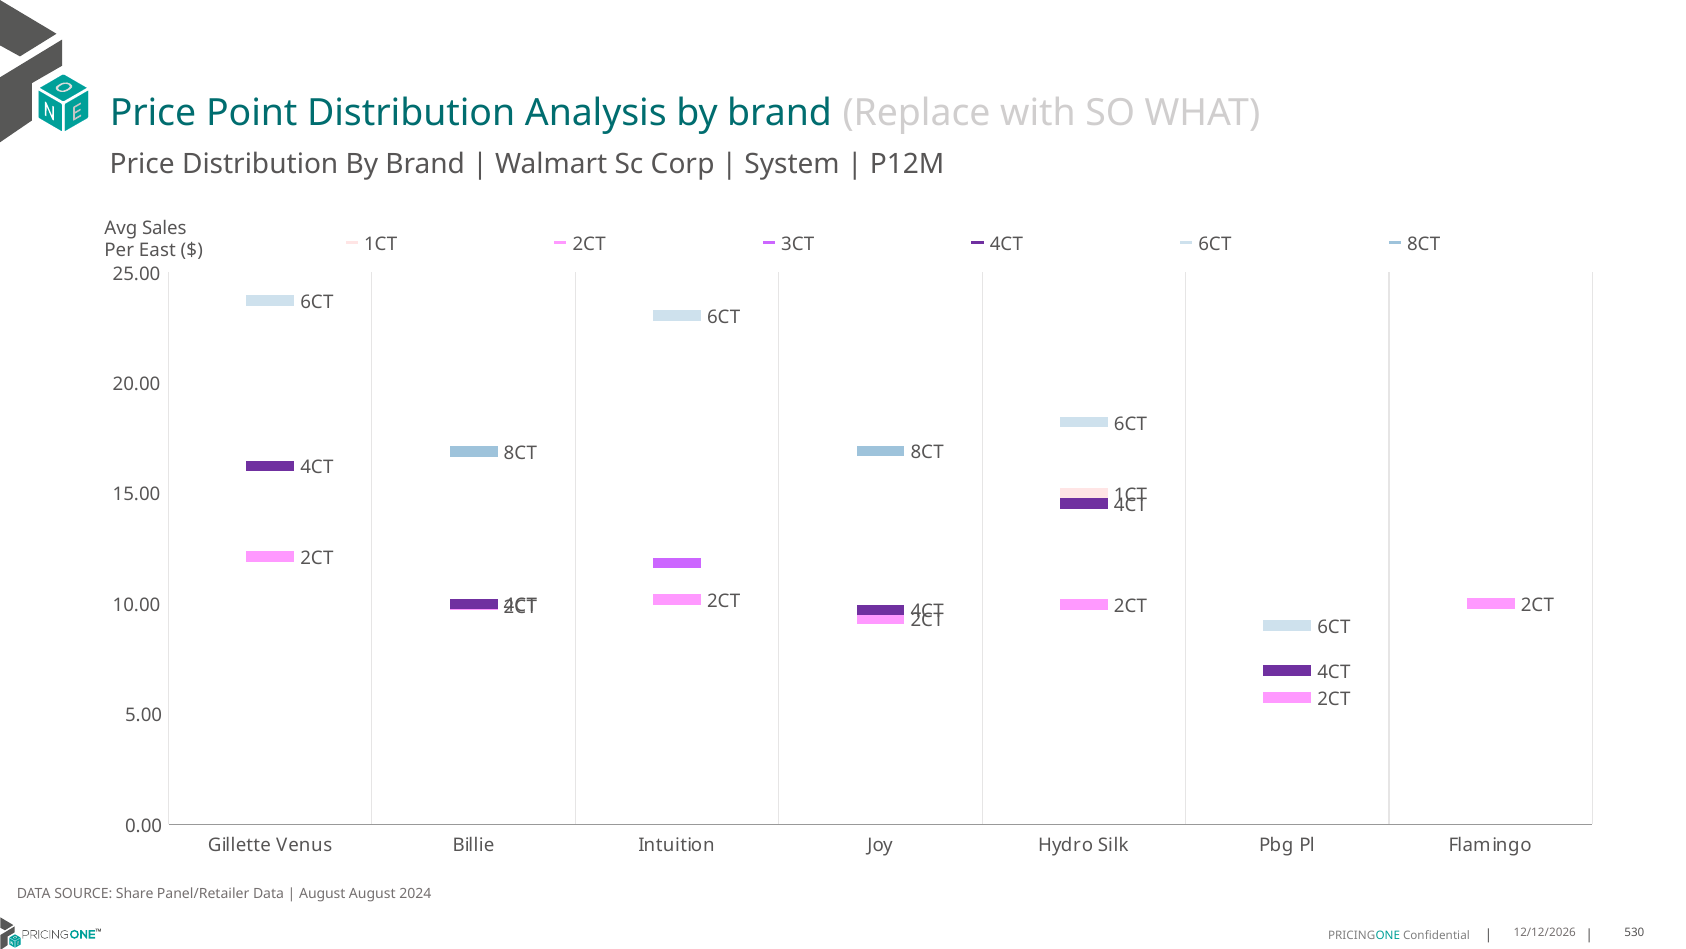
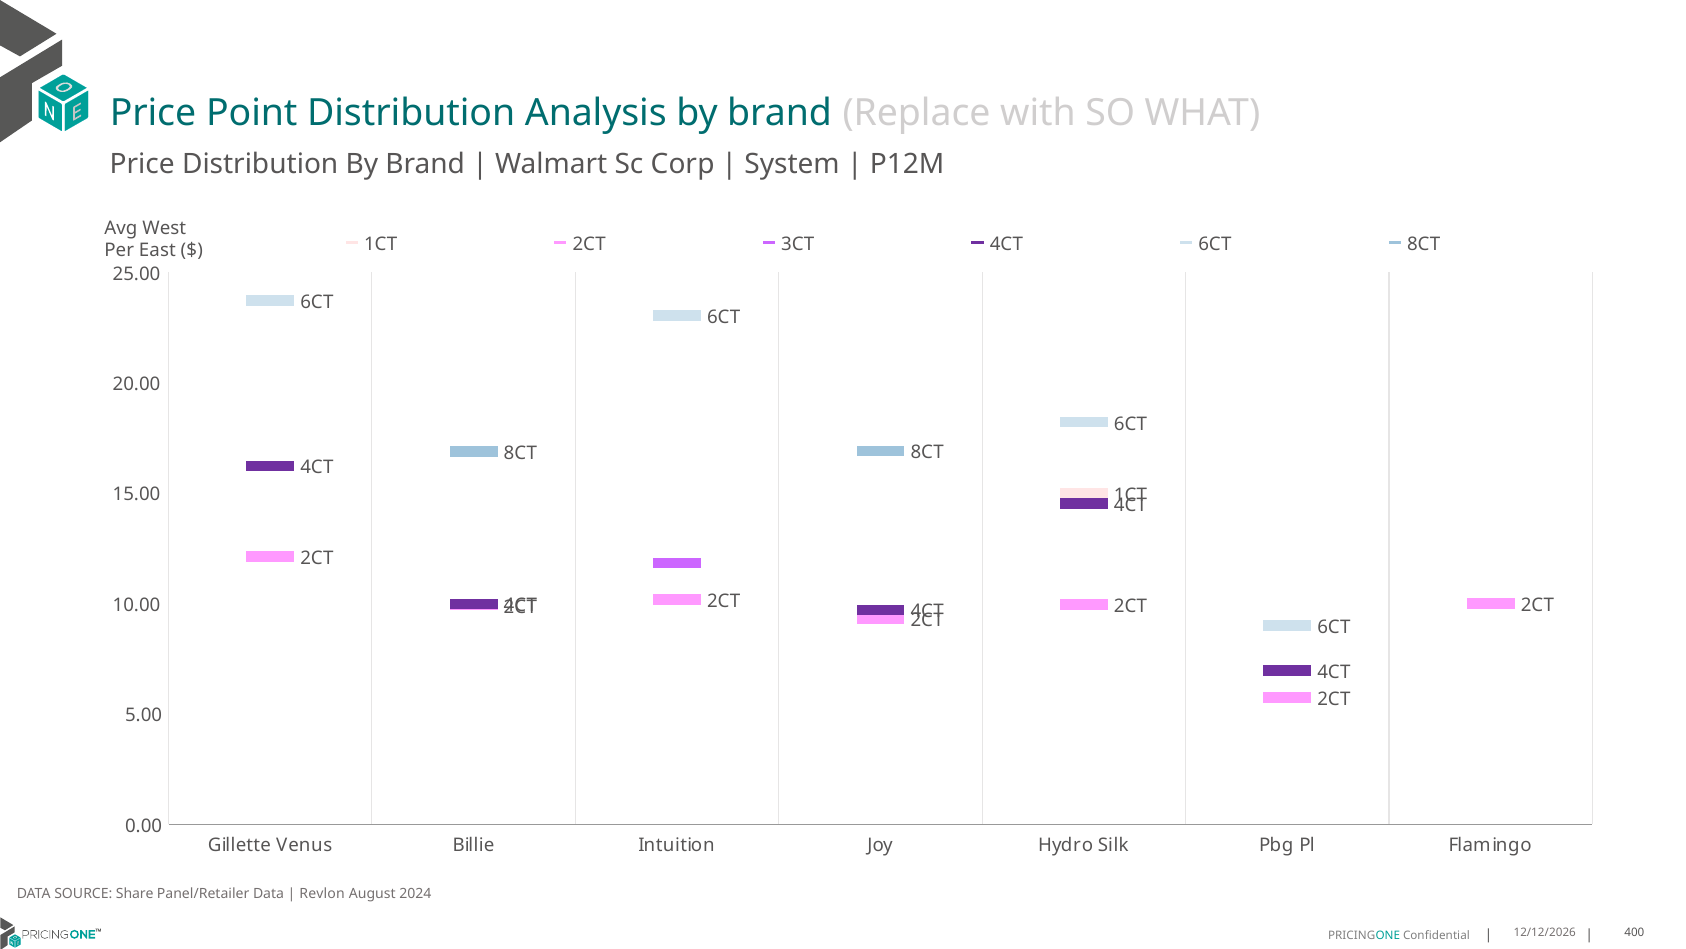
Sales: Sales -> West (164, 228)
August: August -> Revlon (322, 893)
530: 530 -> 400 (1634, 932)
